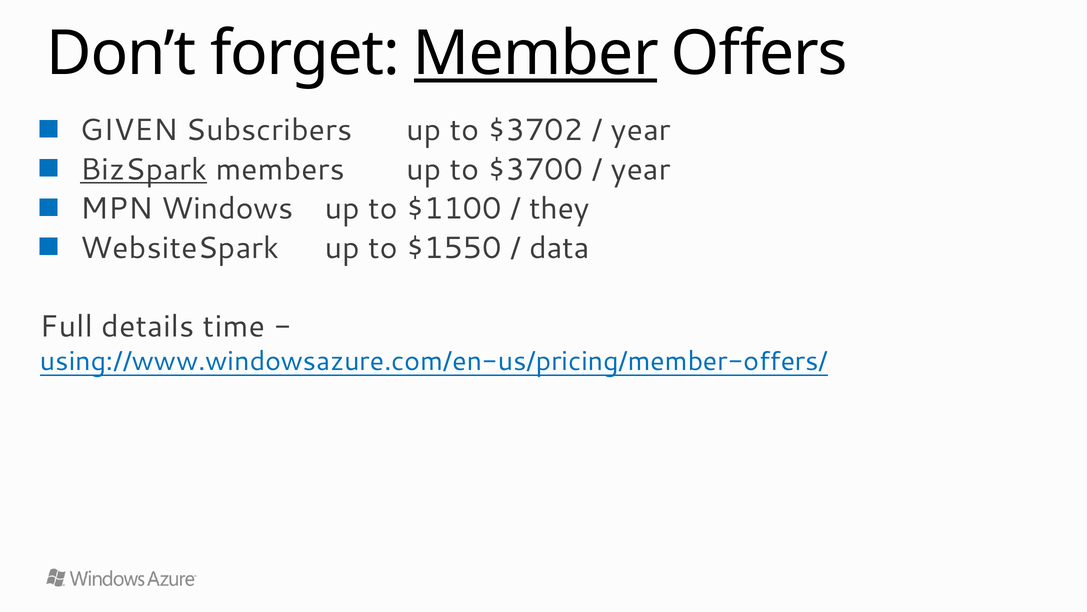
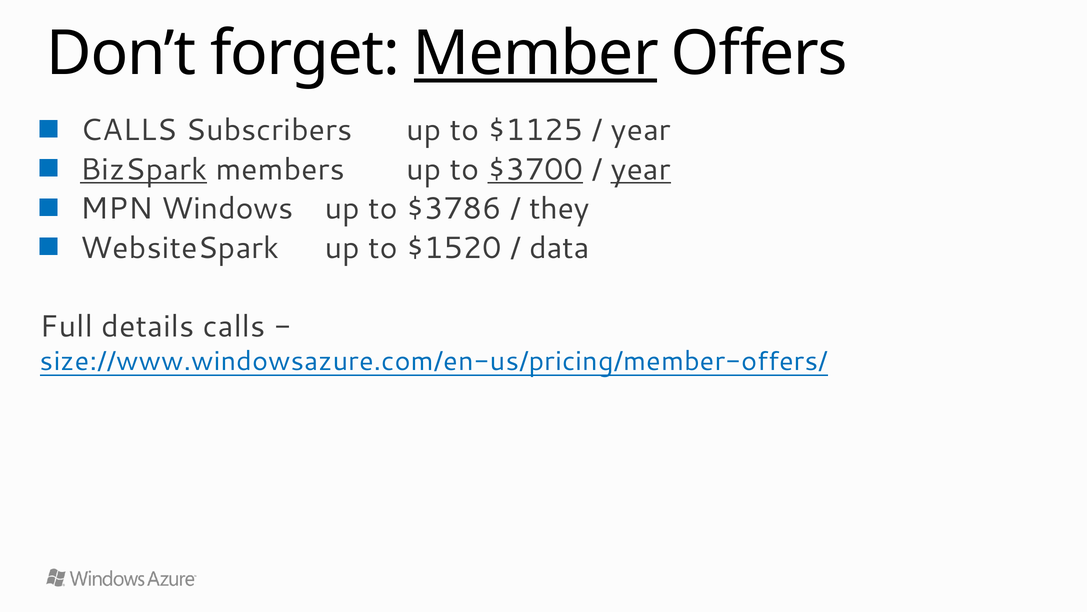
GIVEN: GIVEN -> CALLS (129, 130)
$3702: $3702 -> $1125 (535, 130)
$3700 underline: none -> present (535, 169)
year underline: none -> present (641, 169)
$1100: $1100 -> $3786 (454, 209)
$1550: $1550 -> $1520 (454, 248)
details time: time -> calls (234, 326)
using://www.windowsazure.com/en-us/pricing/member-offers/: using://www.windowsazure.com/en-us/pricing/member-offers/ -> size://www.windowsazure.com/en-us/pricing/member-offers/ (434, 361)
